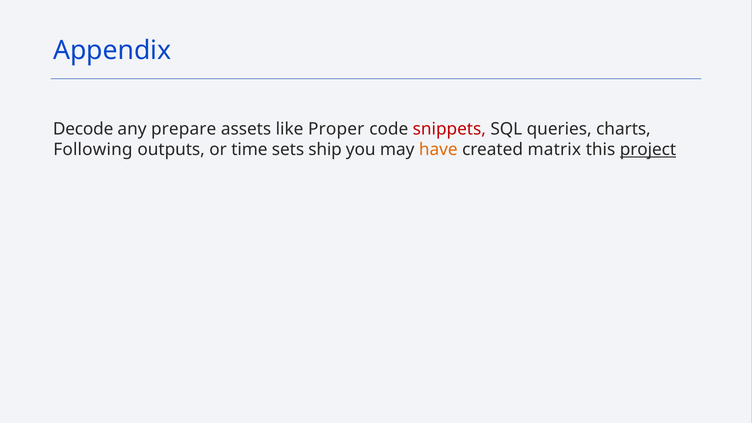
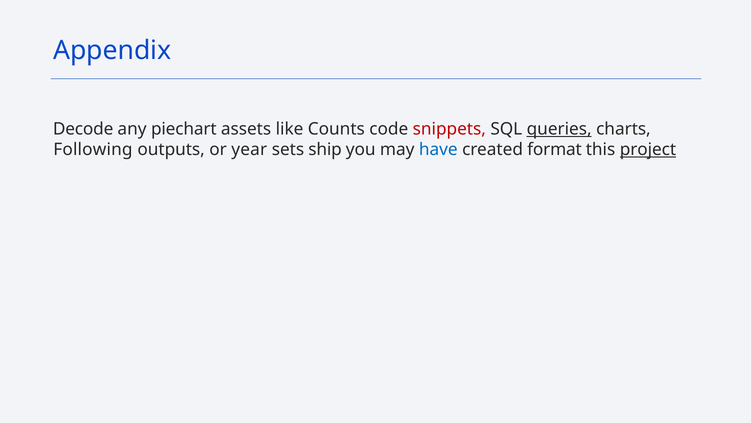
prepare: prepare -> piechart (184, 129)
Proper: Proper -> Counts (336, 129)
queries underline: none -> present (559, 129)
time: time -> year (249, 150)
have colour: orange -> blue (438, 150)
matrix: matrix -> format (554, 150)
